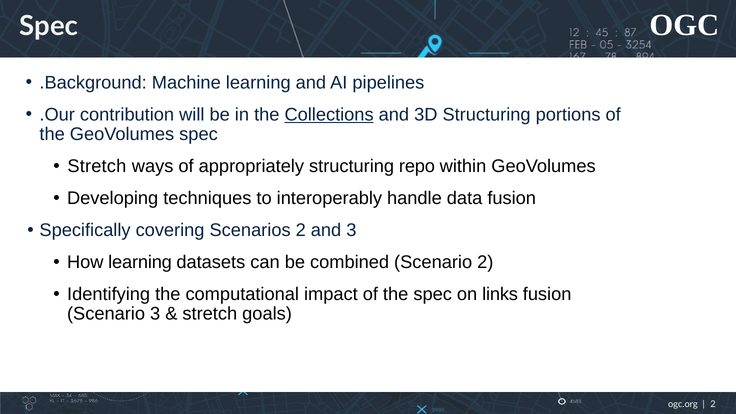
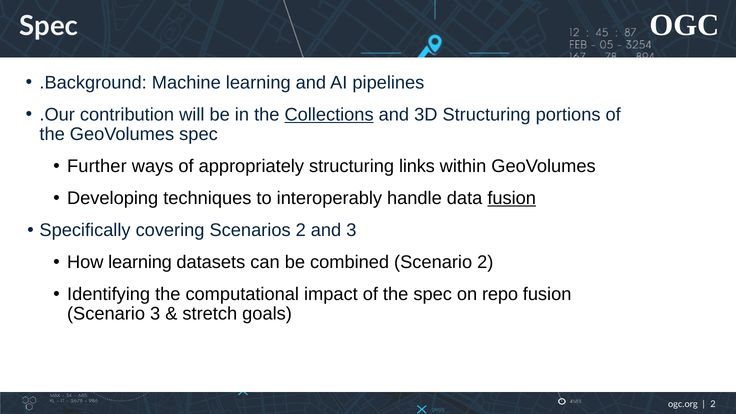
Stretch: Stretch -> Further (97, 166)
repo: repo -> links (417, 166)
fusion underline: none -> present (512, 198)
links: links -> repo (500, 294)
